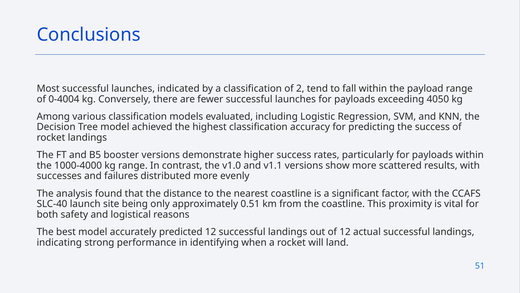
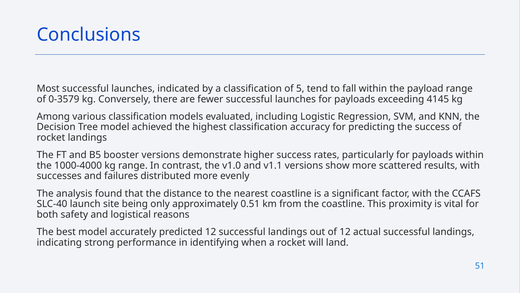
2: 2 -> 5 (300, 88)
0-4004: 0-4004 -> 0-3579 (64, 99)
4050: 4050 -> 4145 (438, 99)
